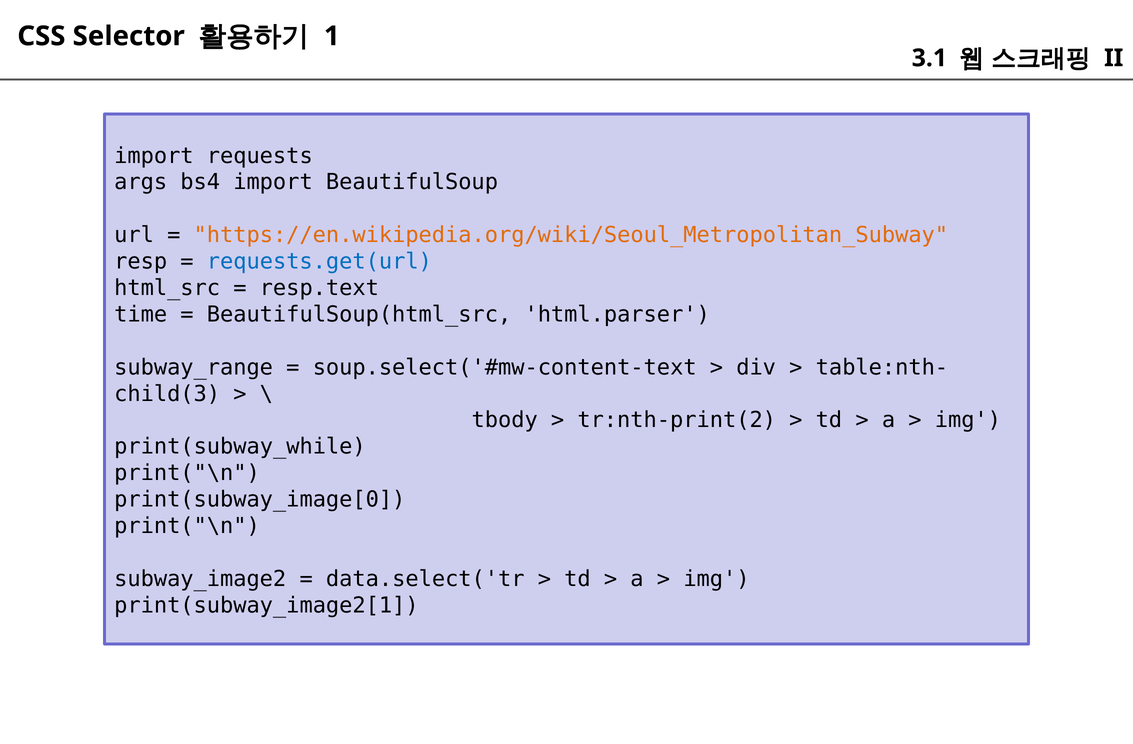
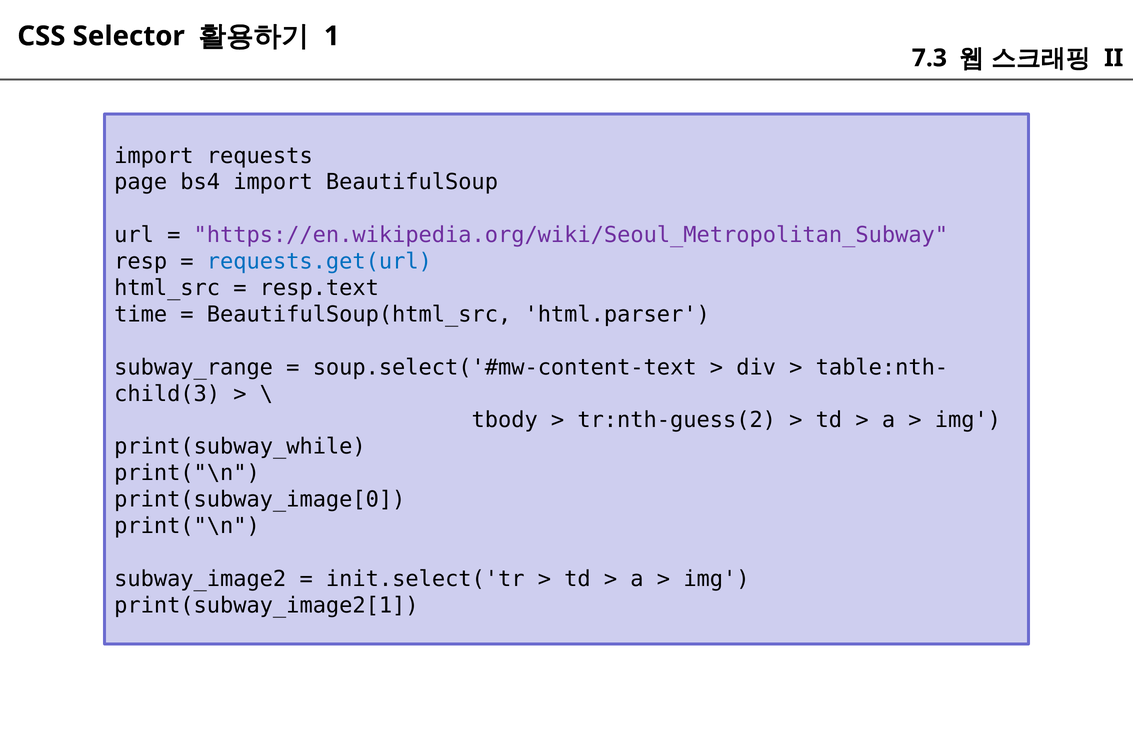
3.1: 3.1 -> 7.3 (929, 58)
args: args -> page (141, 182)
https://en.wikipedia.org/wiki/Seoul_Metropolitan_Subway colour: orange -> purple (571, 235)
tr:nth-print(2: tr:nth-print(2 -> tr:nth-guess(2 (677, 420)
data.select('tr: data.select('tr -> init.select('tr (425, 579)
